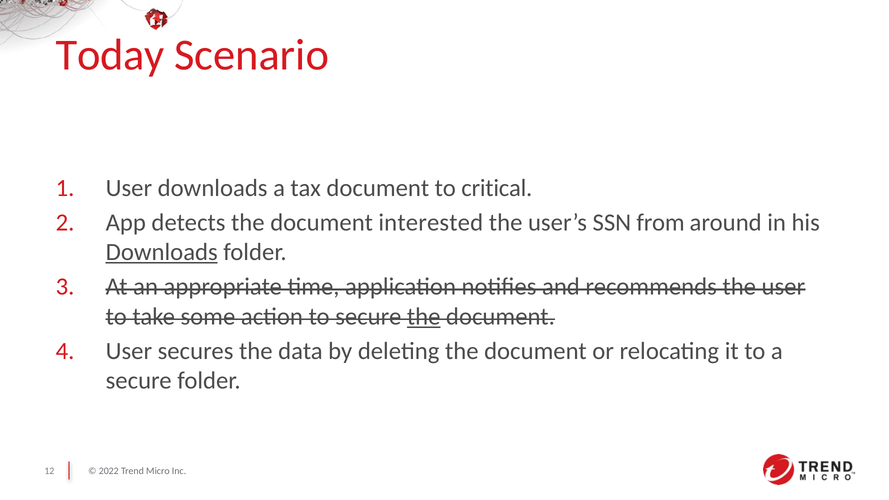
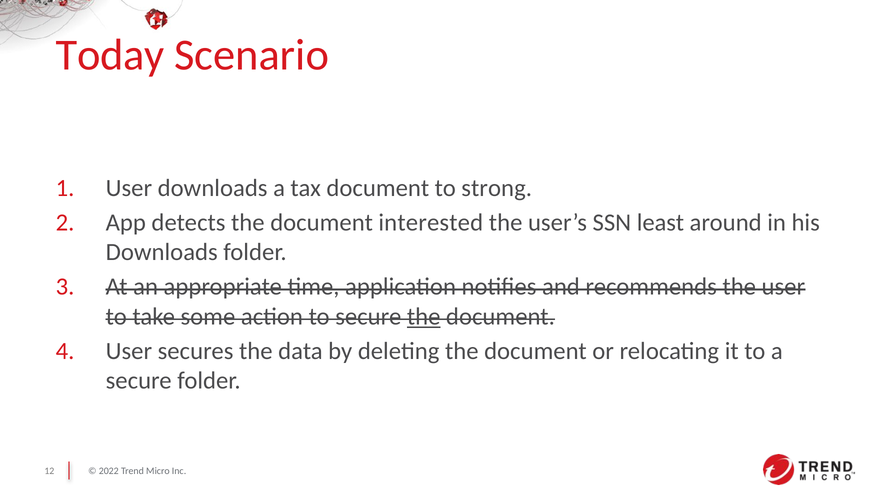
critical: critical -> strong (497, 188)
from: from -> least (660, 223)
Downloads underline: present -> none (162, 252)
